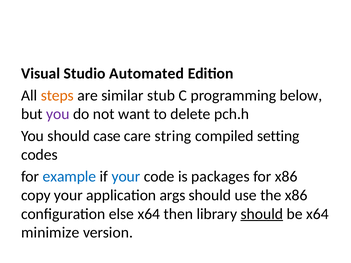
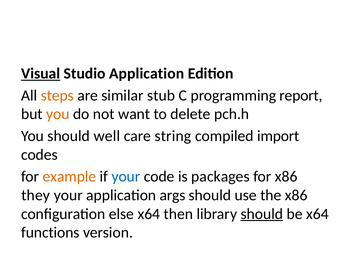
Visual underline: none -> present (41, 74)
Studio Automated: Automated -> Application (147, 74)
below: below -> report (301, 95)
you colour: purple -> orange (58, 114)
case: case -> well (107, 136)
setting: setting -> import (278, 136)
example colour: blue -> orange (69, 177)
copy: copy -> they (36, 195)
minimize: minimize -> functions (50, 233)
